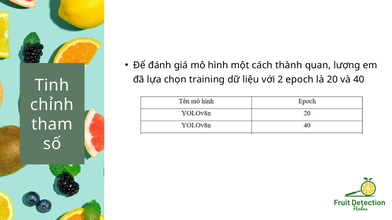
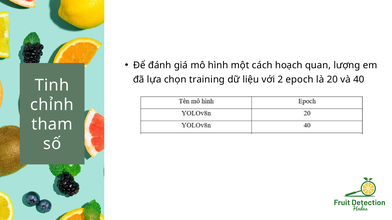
thành: thành -> hoạch (289, 65)
